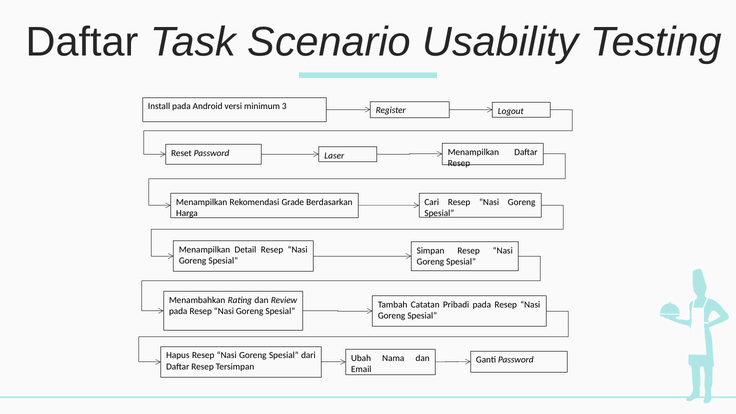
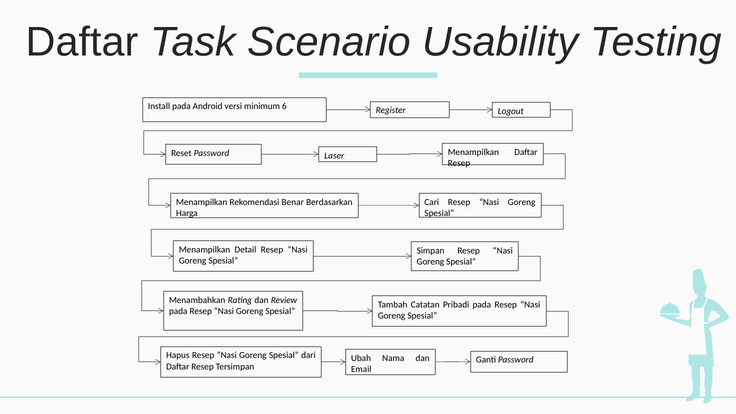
3: 3 -> 6 (284, 106)
Grade: Grade -> Benar (293, 202)
